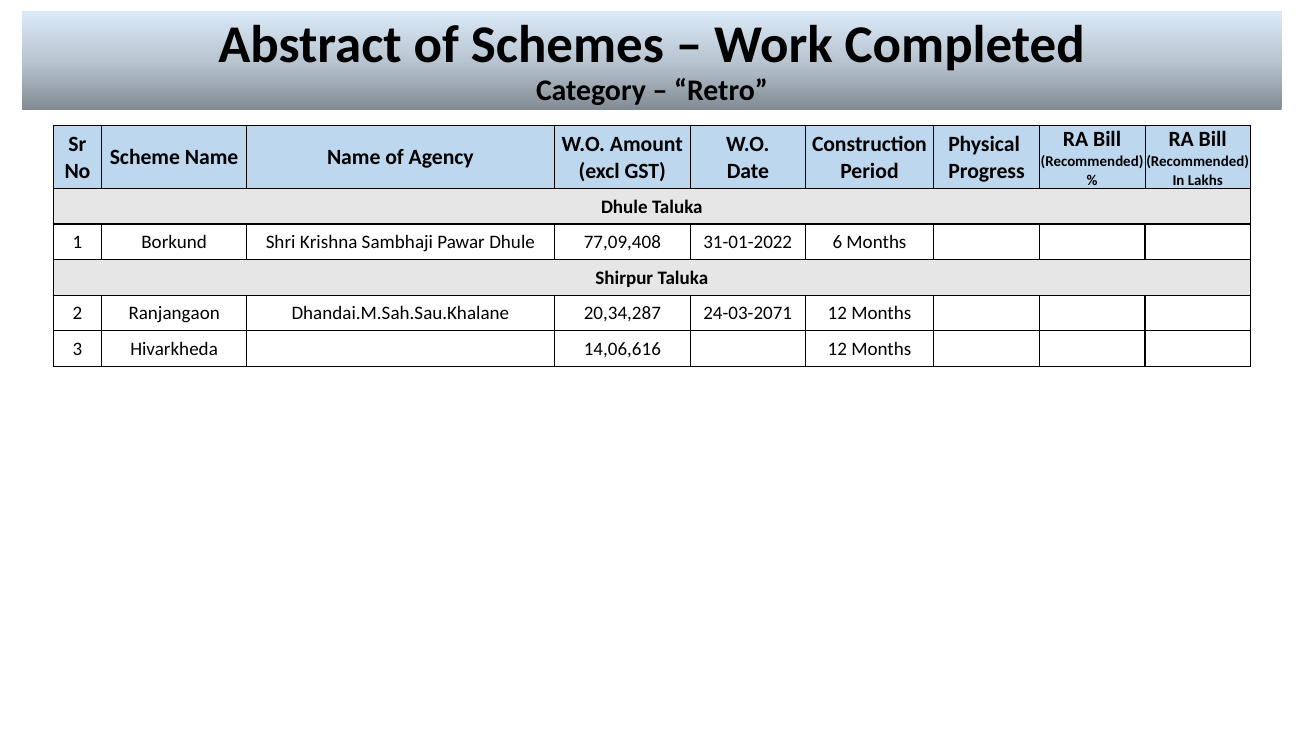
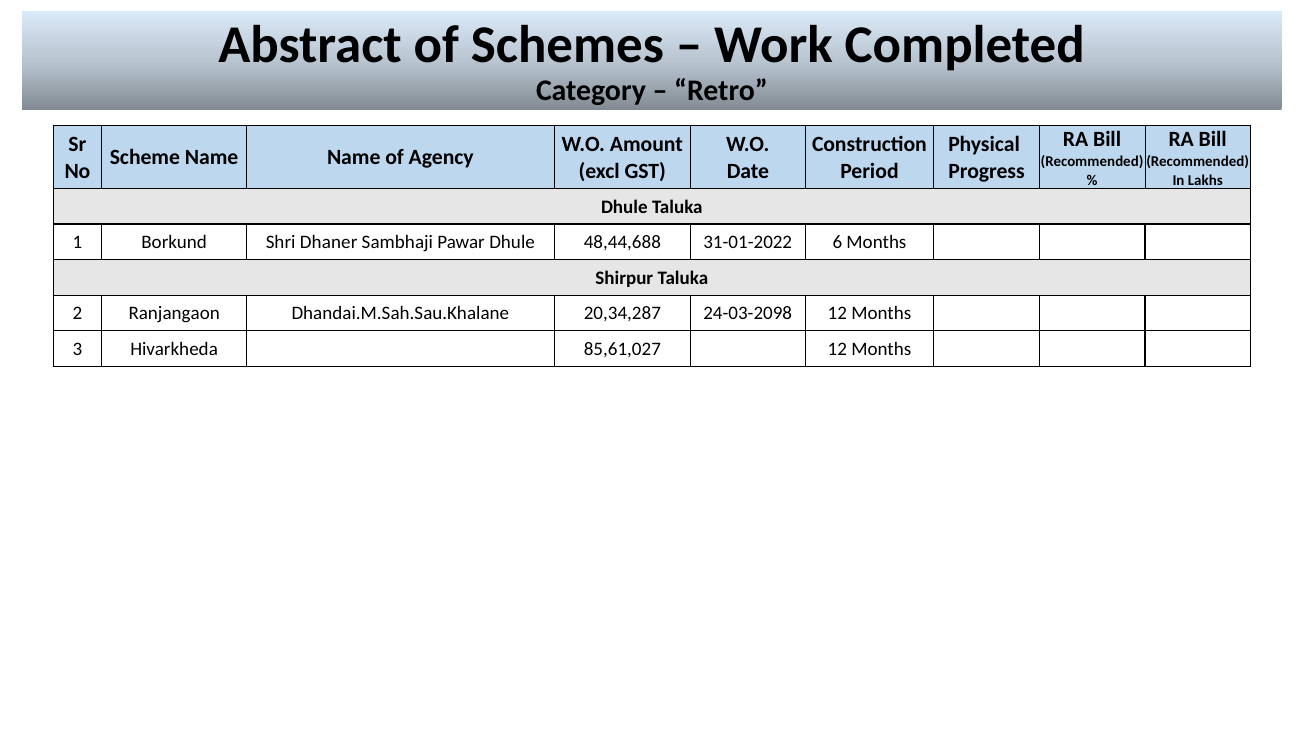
Krishna: Krishna -> Dhaner (329, 242)
77,09,408: 77,09,408 -> 48,44,688 (622, 242)
24-03-2071: 24-03-2071 -> 24-03-2098 (748, 313)
14,06,616: 14,06,616 -> 85,61,027 (622, 349)
